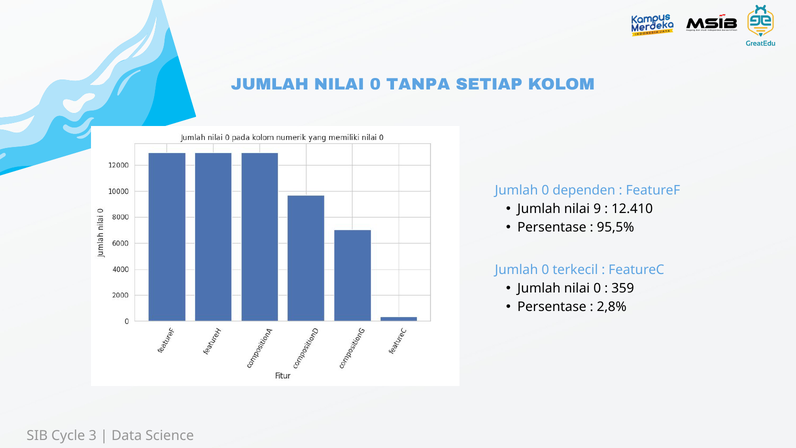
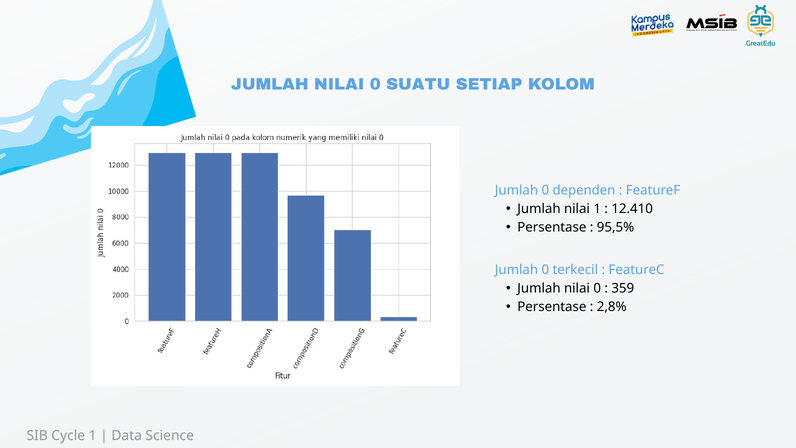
TANPA: TANPA -> SUATU (418, 84)
nilai 9: 9 -> 1 (597, 209)
Cycle 3: 3 -> 1 (93, 435)
